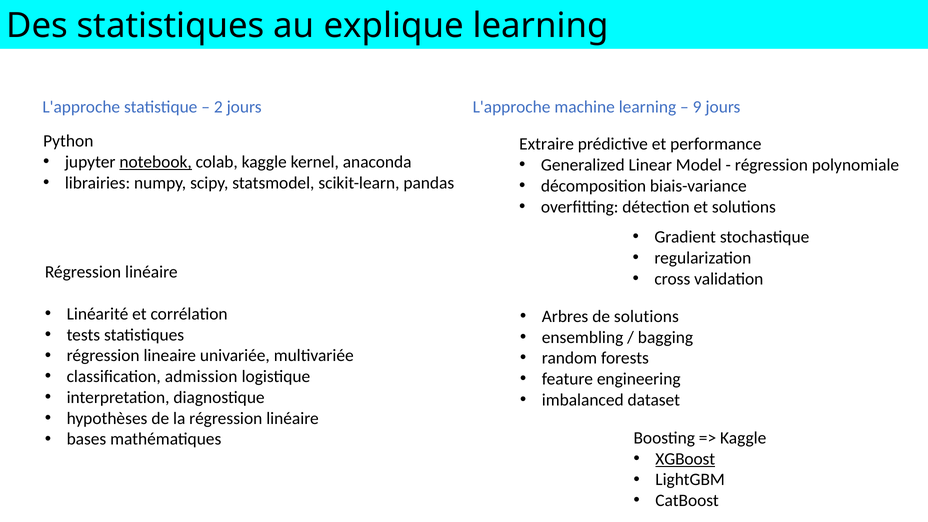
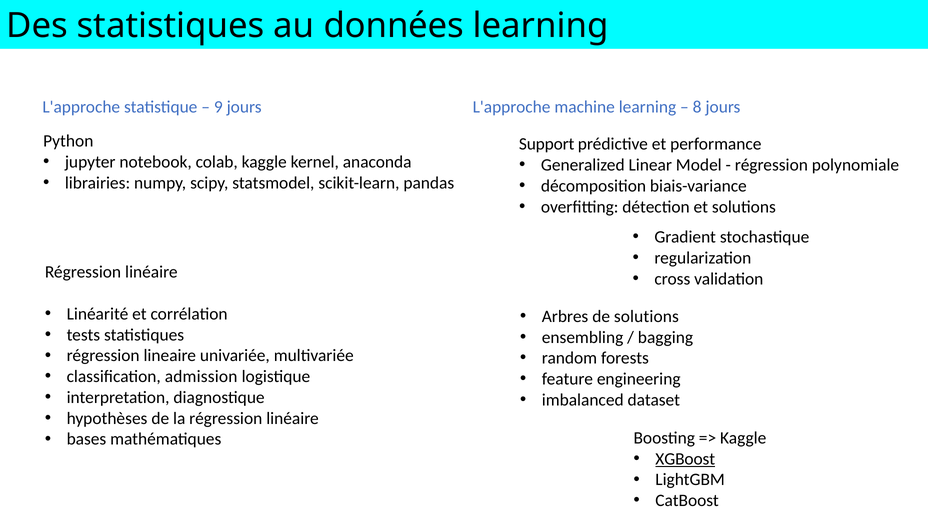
explique: explique -> données (394, 26)
2: 2 -> 9 (218, 107)
9: 9 -> 8 (697, 107)
Extraire: Extraire -> Support (547, 144)
notebook underline: present -> none (156, 162)
